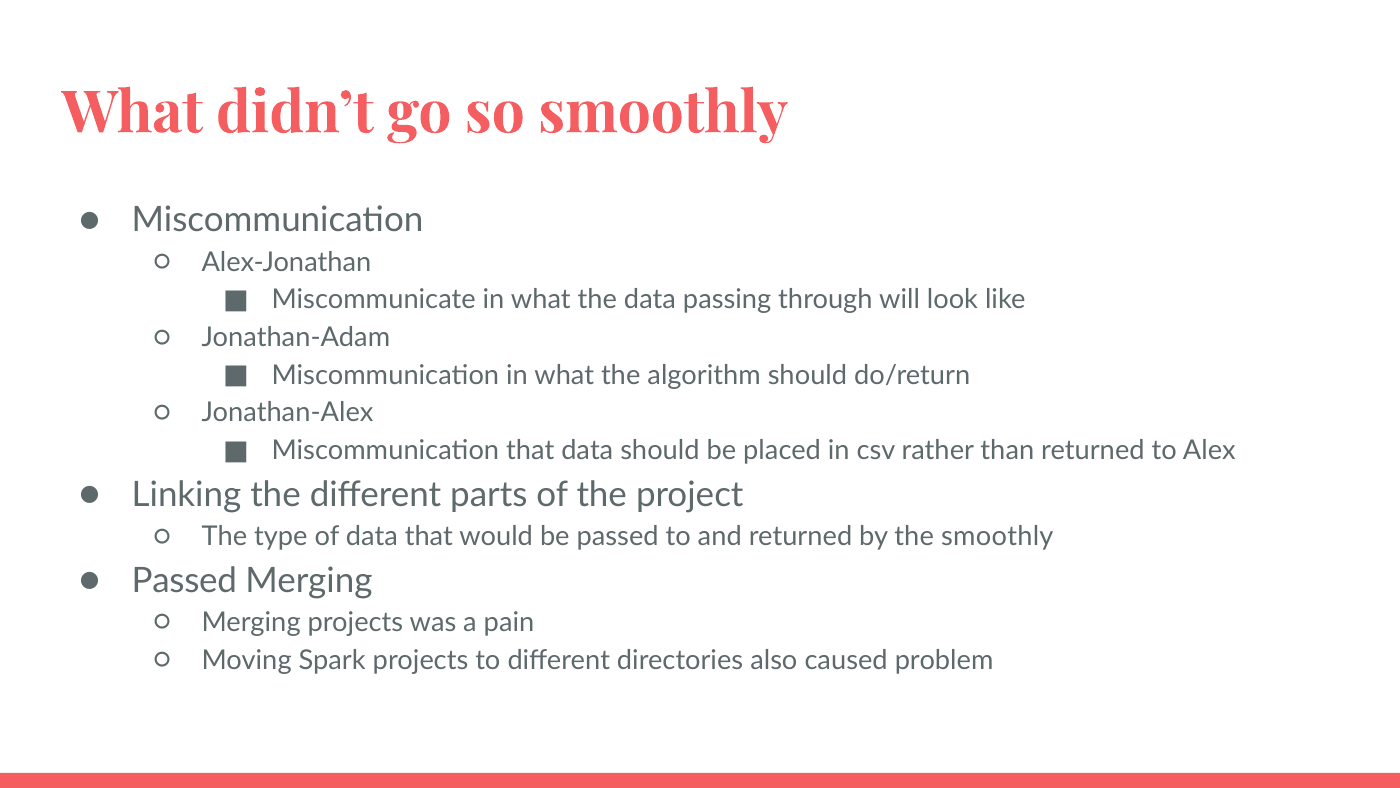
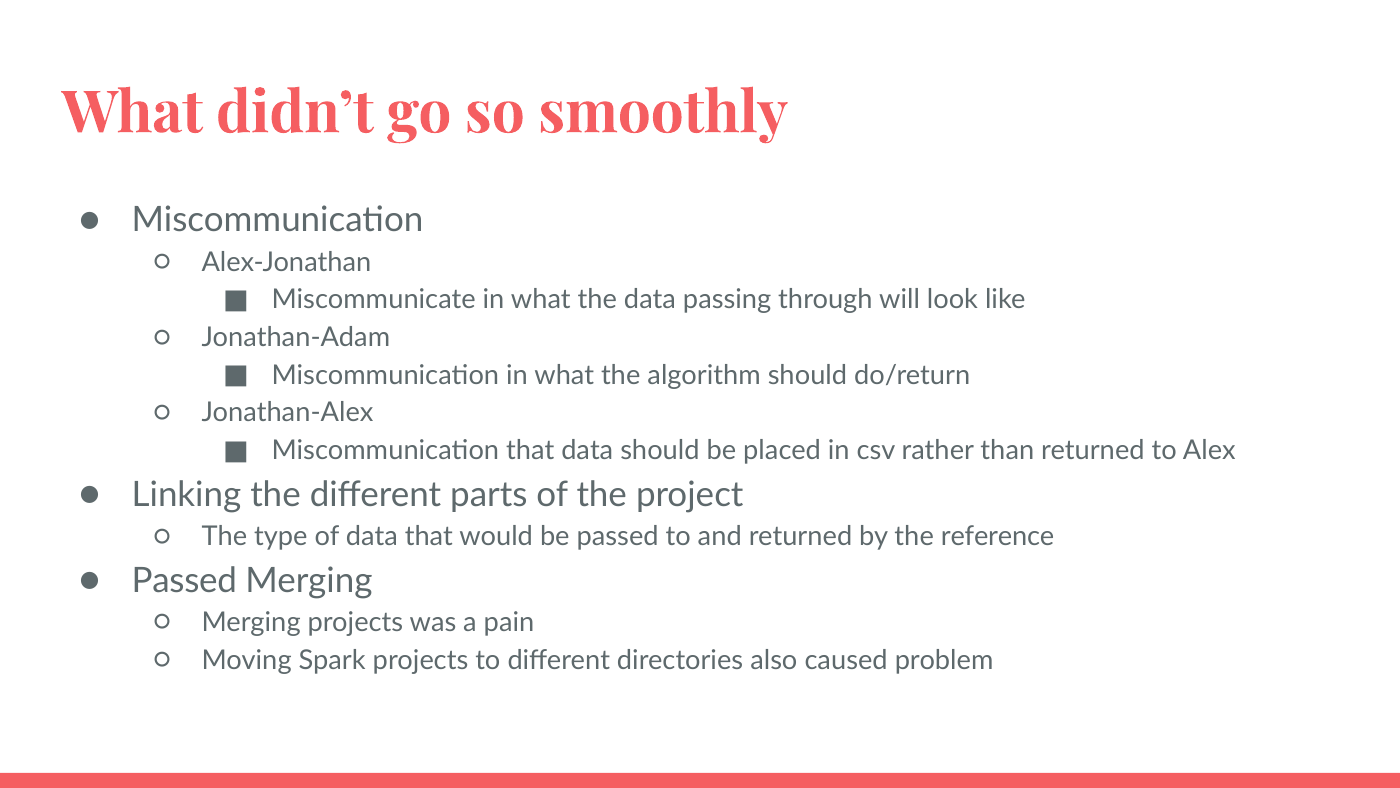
the smoothly: smoothly -> reference (998, 536)
